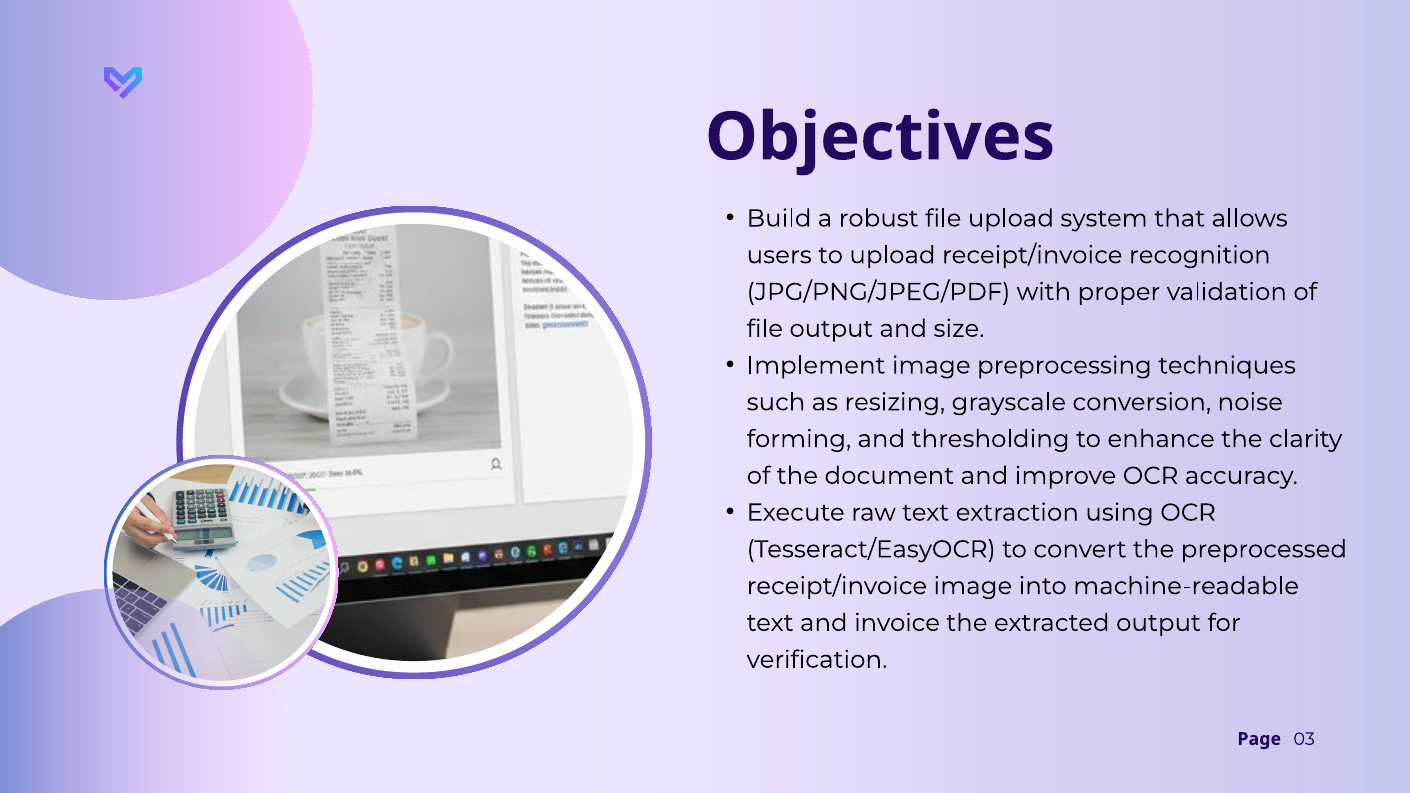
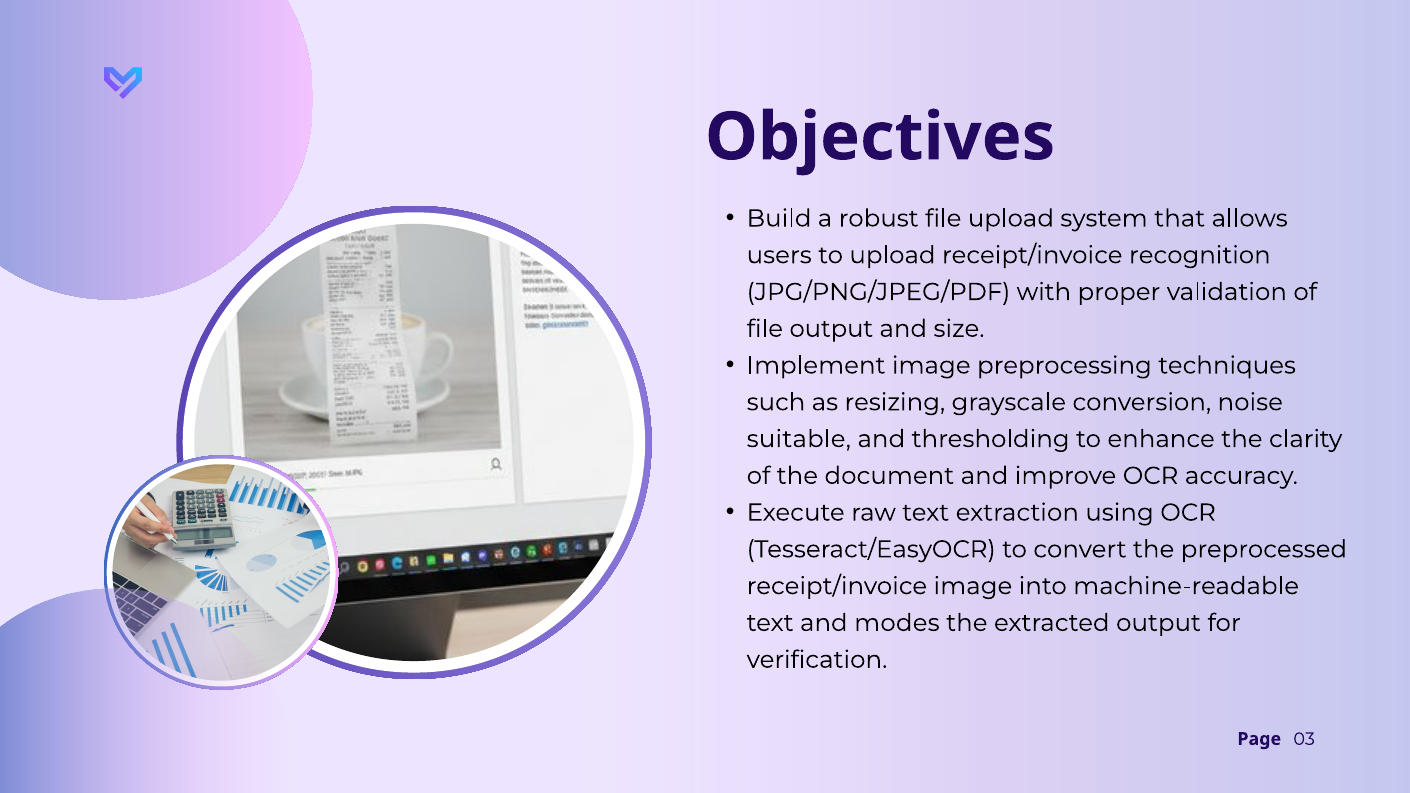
forming: forming -> suitable (799, 439)
invoice: invoice -> modes (897, 623)
